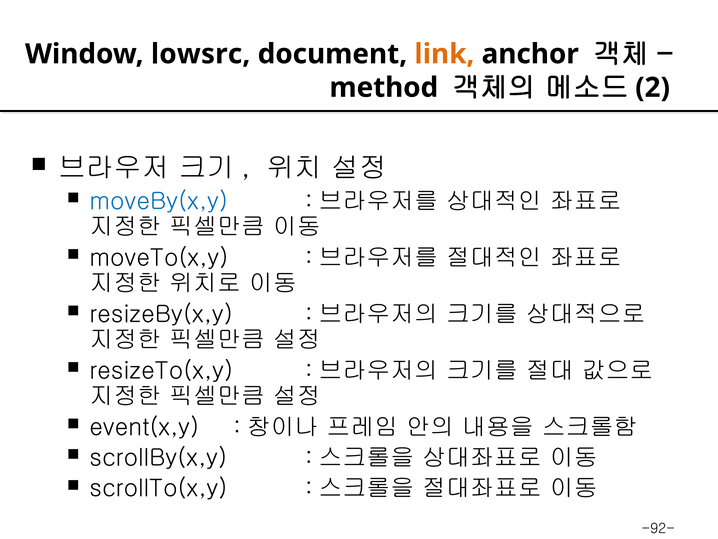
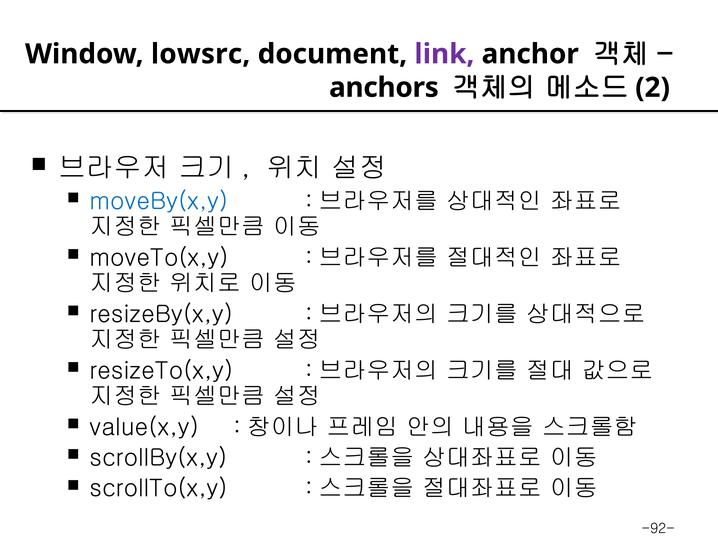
link colour: orange -> purple (444, 54)
method: method -> anchors (384, 88)
event(x,y: event(x,y -> value(x,y (144, 427)
